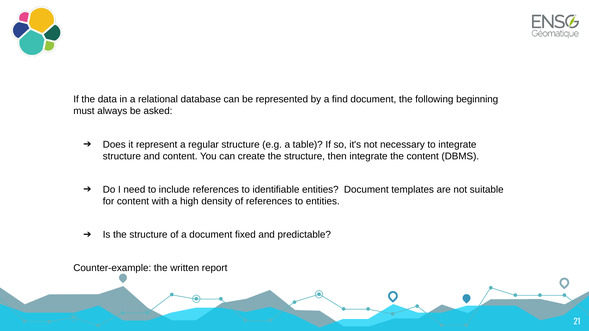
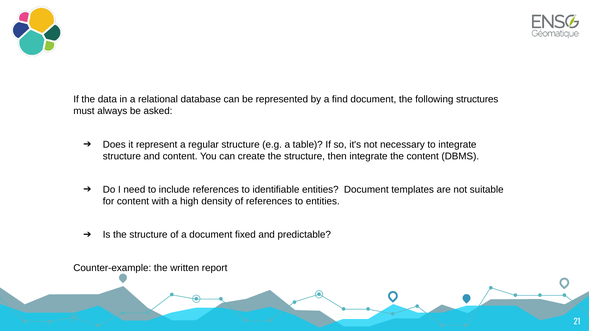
beginning: beginning -> structures (477, 99)
